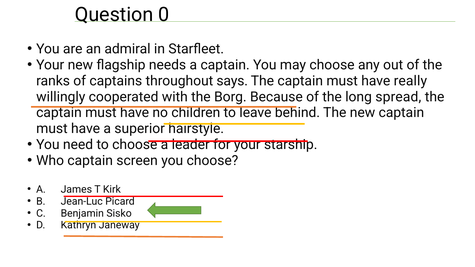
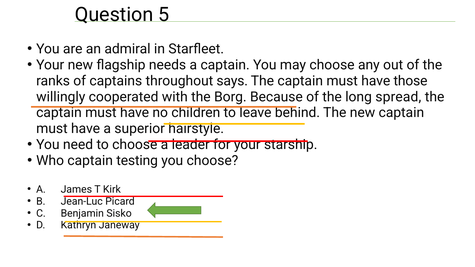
0: 0 -> 5 (164, 15)
really: really -> those (411, 81)
screen: screen -> testing (137, 161)
